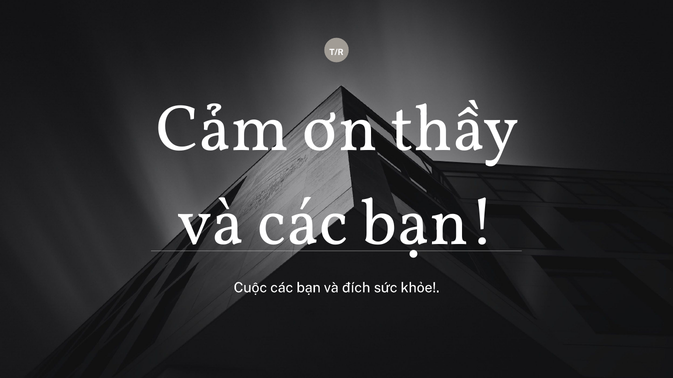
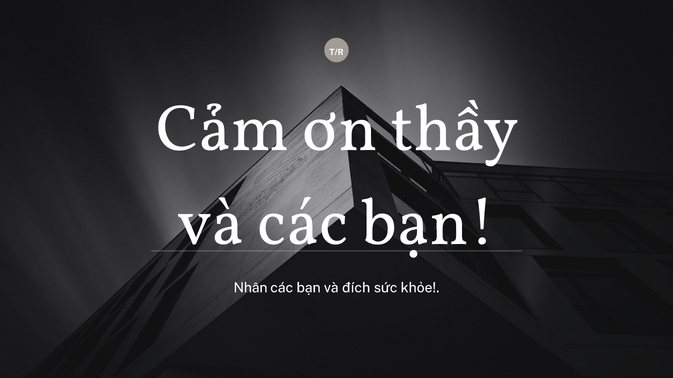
Cuộc: Cuộc -> Nhân (250, 288)
